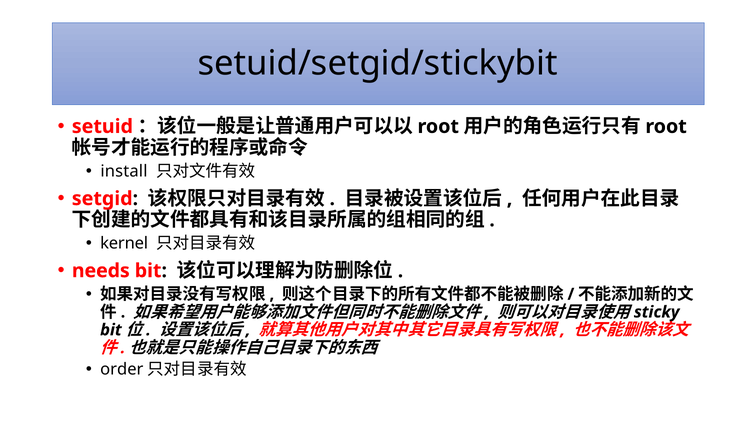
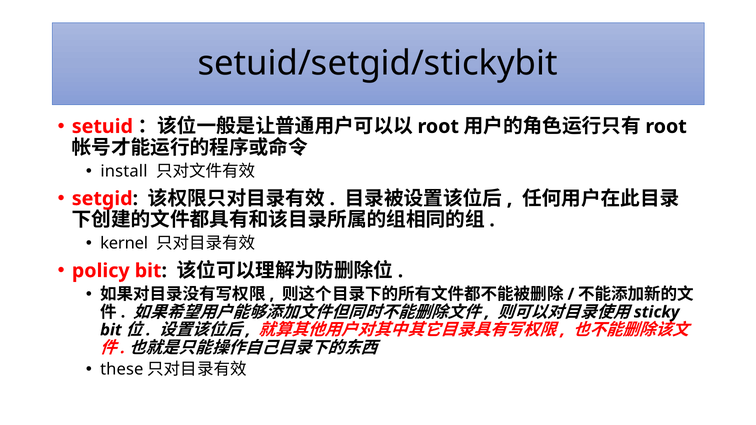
needs: needs -> policy (101, 271)
order: order -> these (122, 370)
